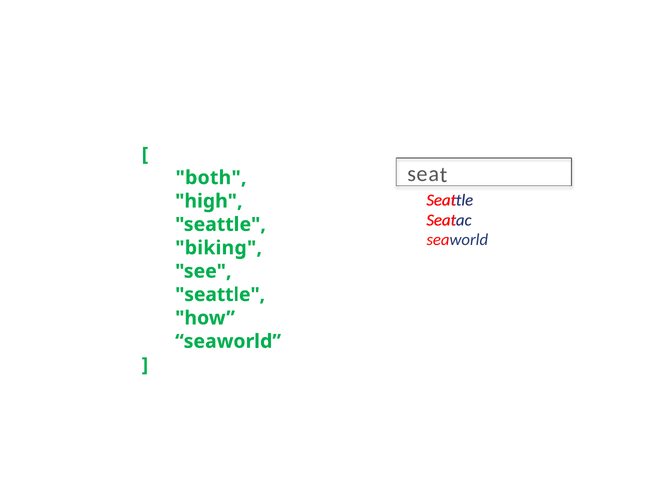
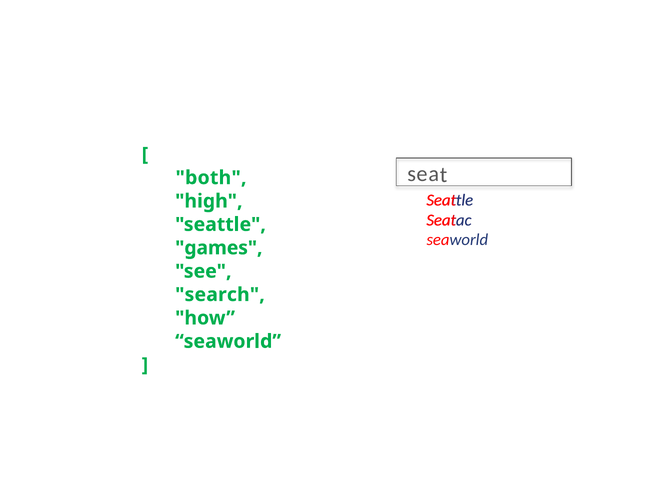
biking: biking -> games (219, 248)
seattle: seattle -> search (220, 295)
